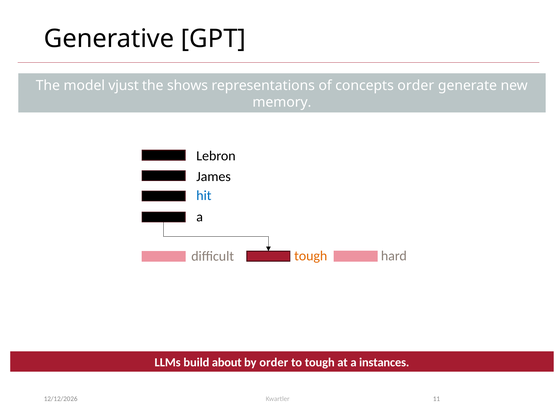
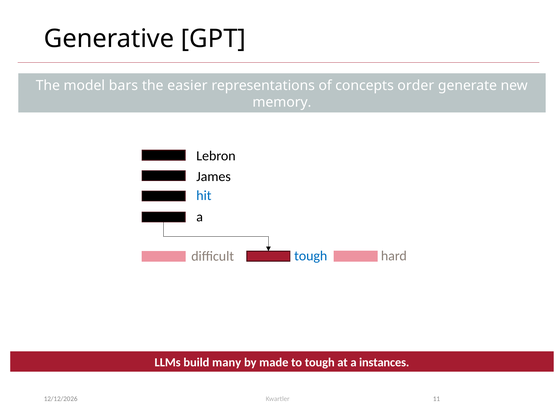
vjust: vjust -> bars (123, 85)
shows: shows -> easier (187, 85)
tough colour: orange -> blue (311, 256)
about: about -> many (227, 362)
by order: order -> made (274, 362)
